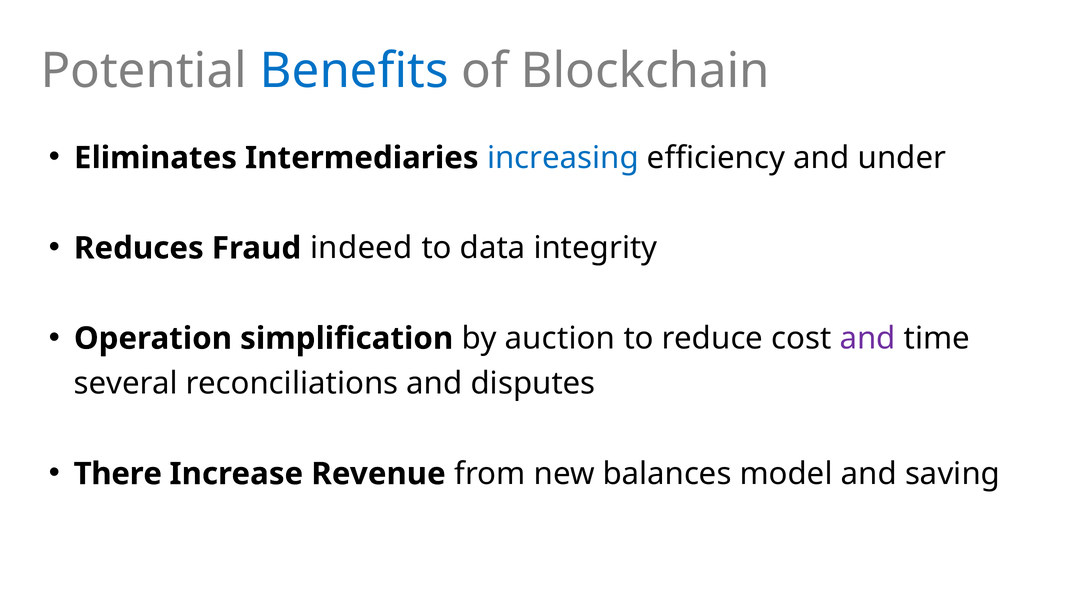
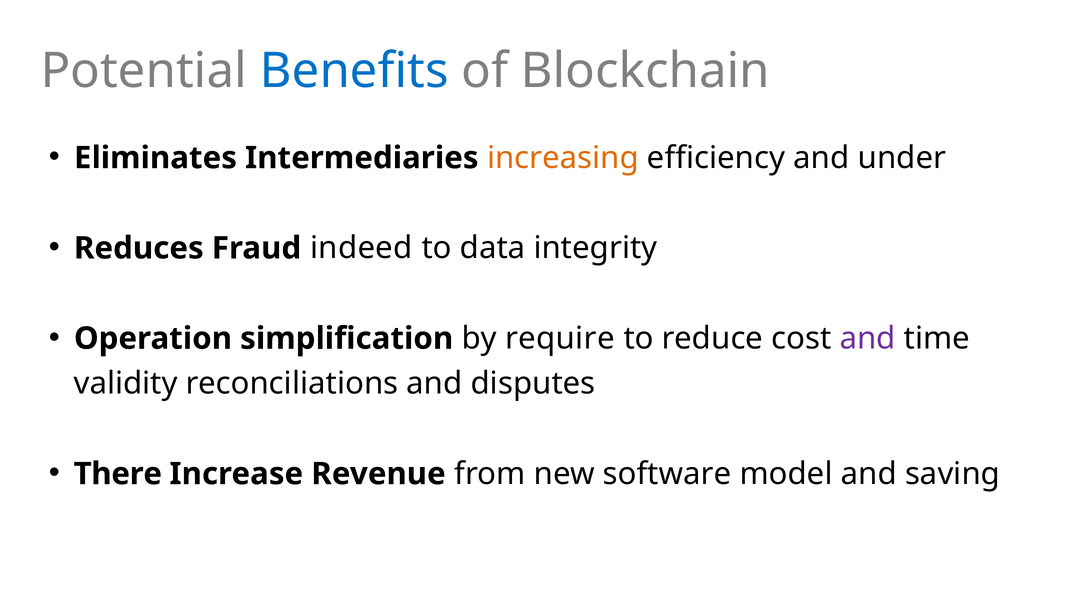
increasing colour: blue -> orange (563, 158)
auction: auction -> require (560, 338)
several: several -> validity (126, 384)
balances: balances -> software (667, 474)
